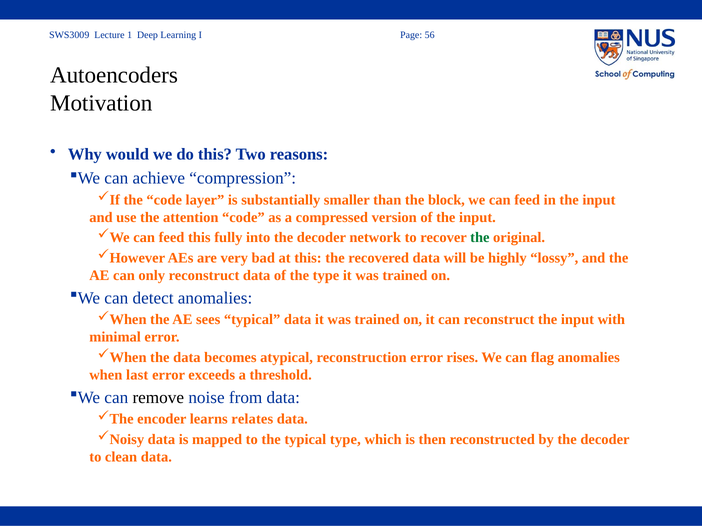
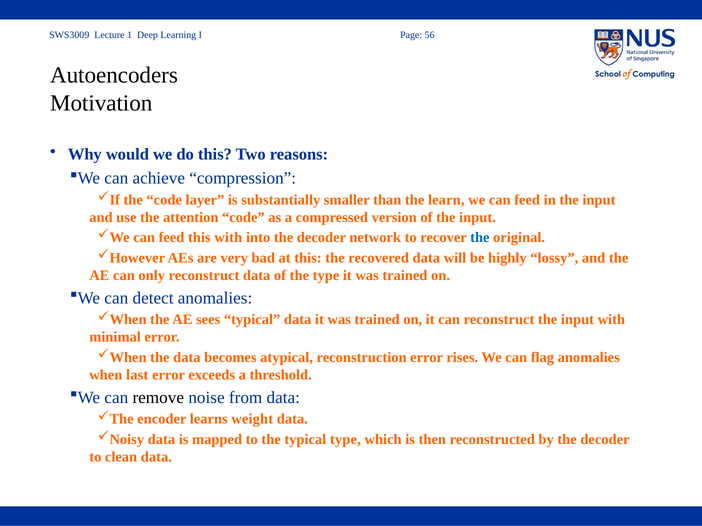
block: block -> learn (446, 200)
this fully: fully -> with (228, 238)
the colour: green -> blue (480, 238)
relates: relates -> weight (252, 420)
